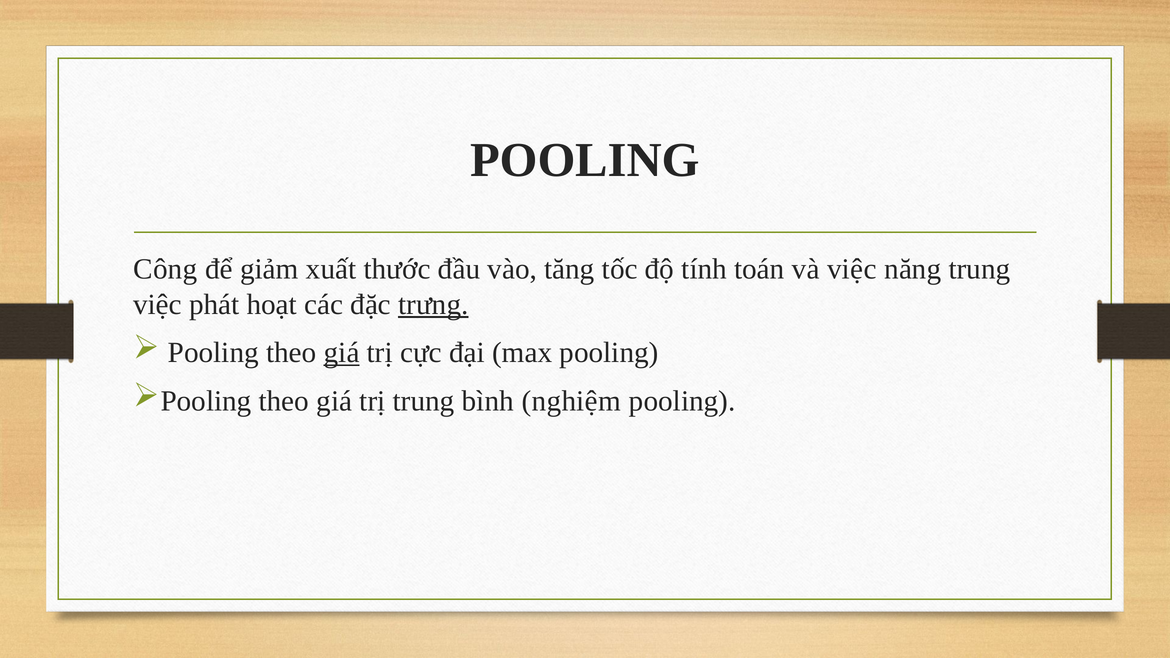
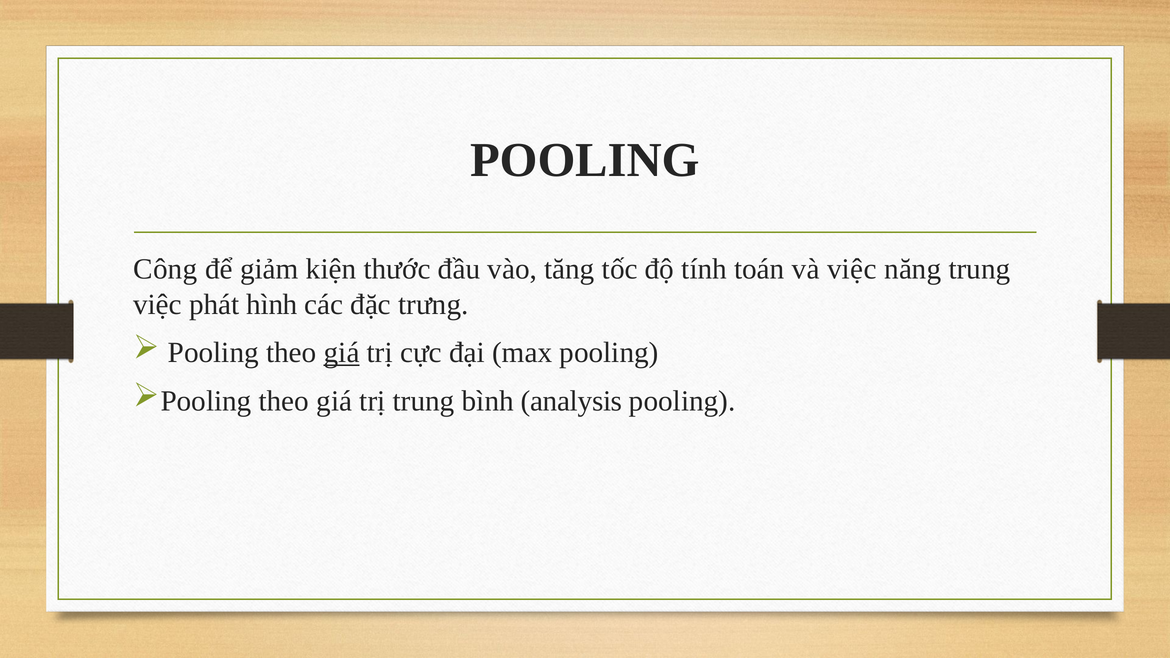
xuất: xuất -> kiện (331, 269)
hoạt: hoạt -> hình (272, 304)
trưng underline: present -> none (433, 304)
nghiệm: nghiệm -> analysis (572, 401)
